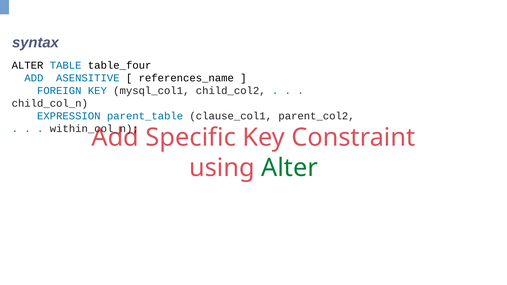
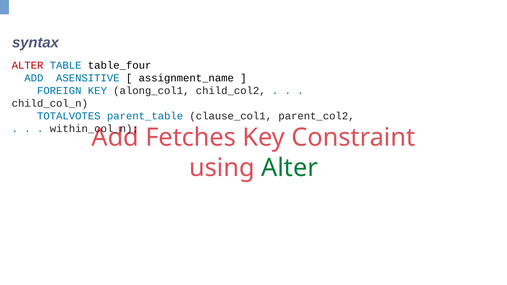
ALTER colour: black -> red (28, 65)
references_name: references_name -> assignment_name (186, 78)
mysql_col1: mysql_col1 -> along_col1 (151, 91)
EXPRESSION: EXPRESSION -> TOTALVOTES (69, 116)
Specific: Specific -> Fetches (191, 137)
